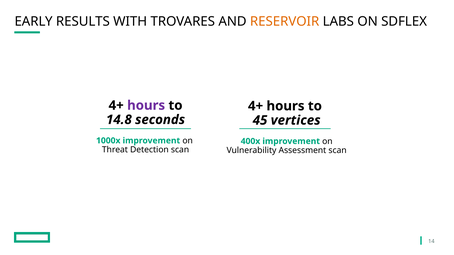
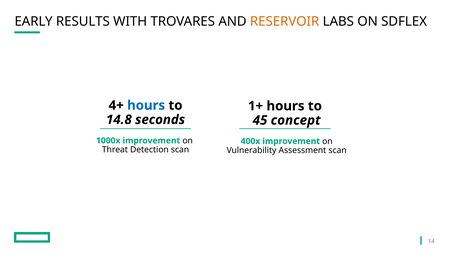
hours colour: purple -> blue (146, 106)
4+: 4+ -> 1+ (256, 106)
vertices: vertices -> concept (296, 120)
